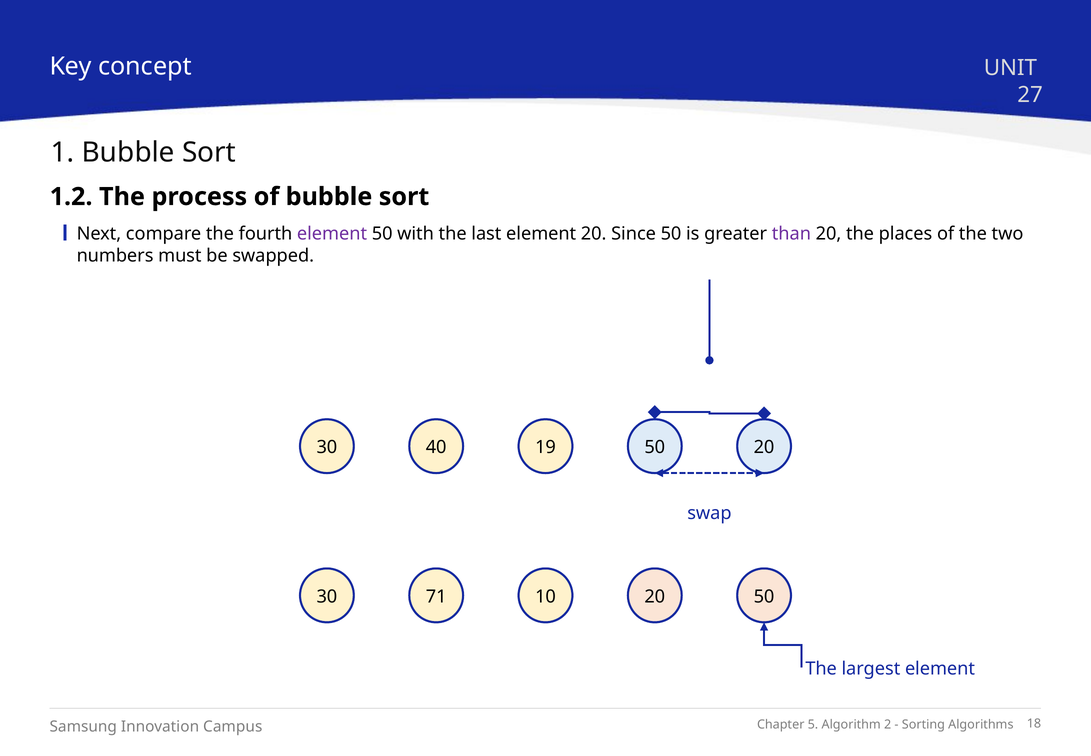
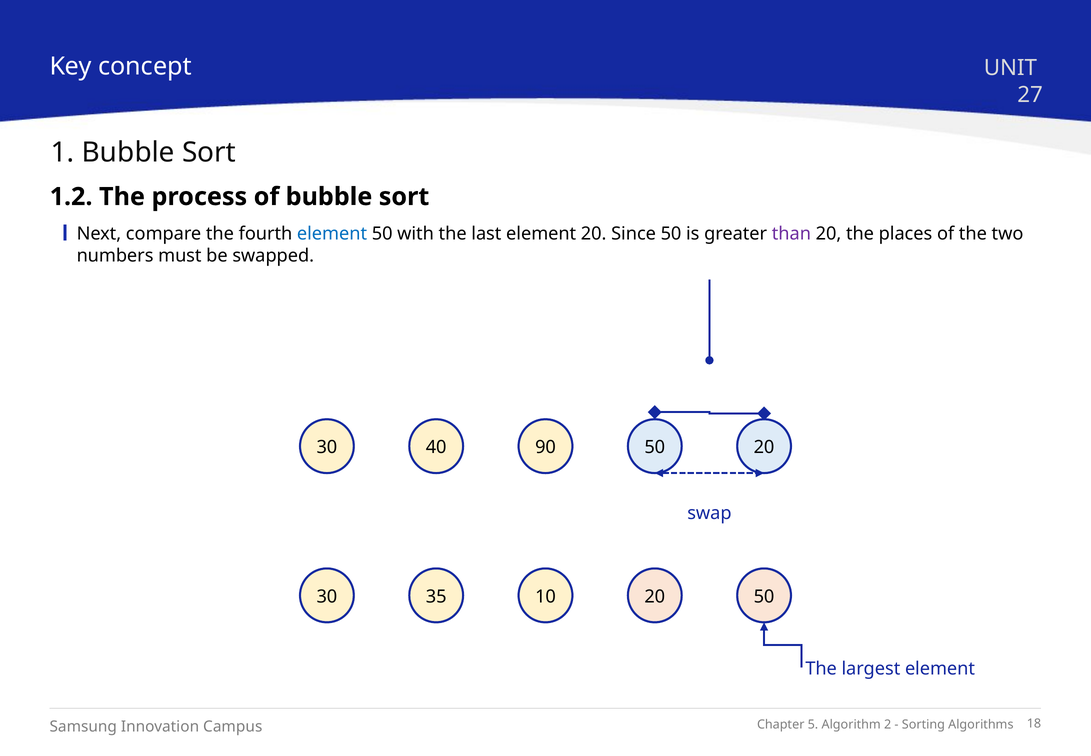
element colour: purple -> blue (332, 234)
19: 19 -> 90 (546, 447)
71: 71 -> 35 (436, 596)
